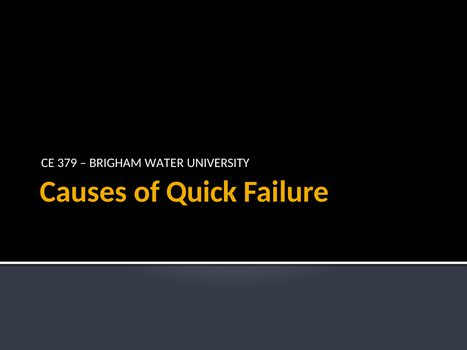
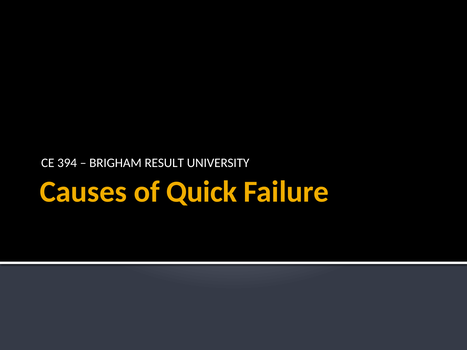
379: 379 -> 394 (67, 163)
WATER: WATER -> RESULT (164, 163)
